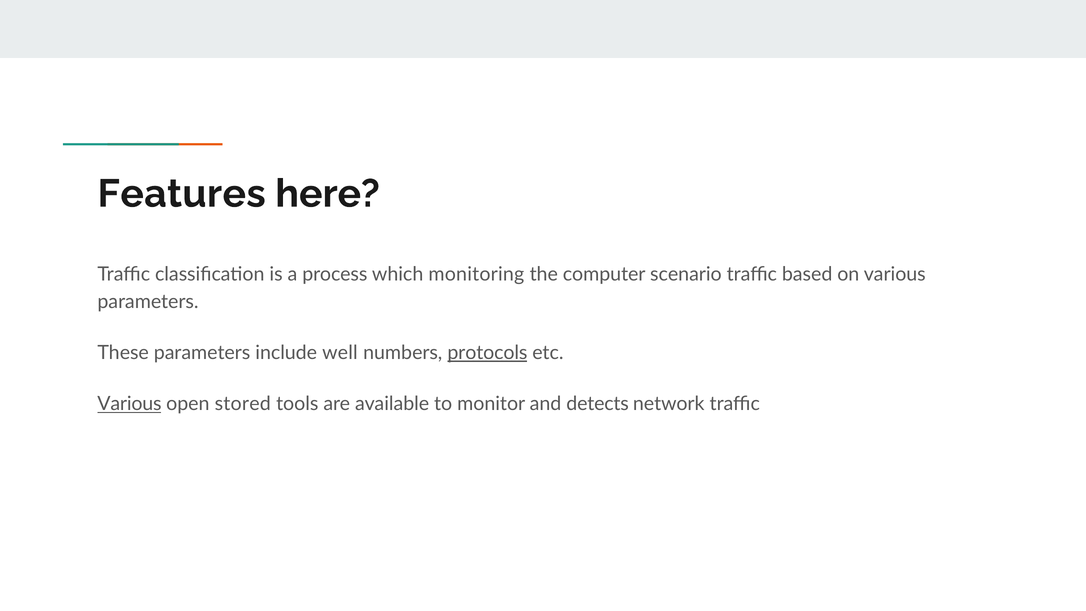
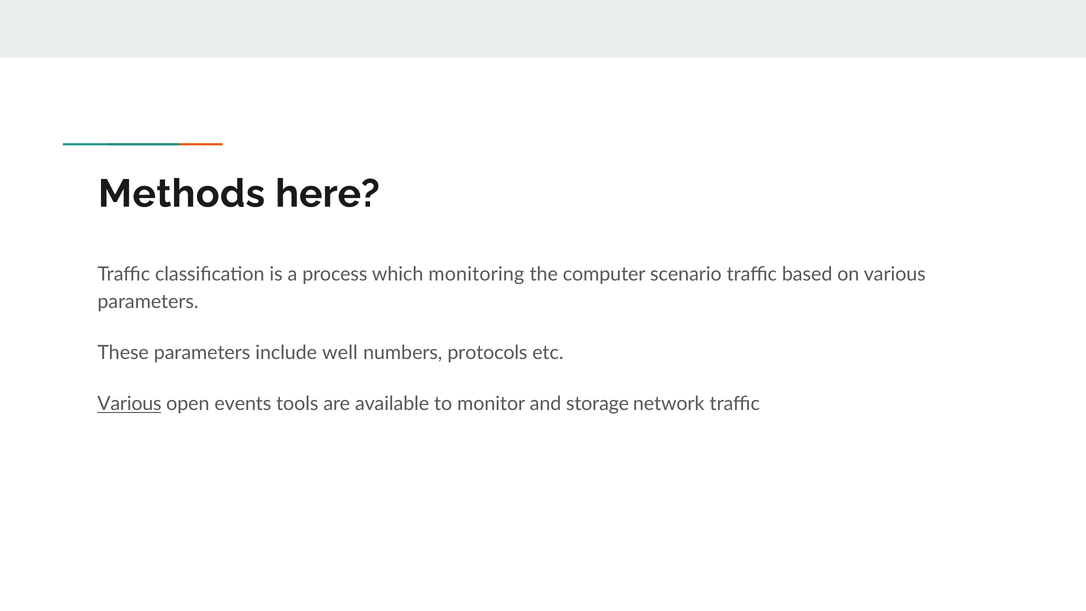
Features: Features -> Methods (182, 194)
protocols underline: present -> none (487, 353)
stored: stored -> events (243, 404)
detects: detects -> storage (598, 404)
